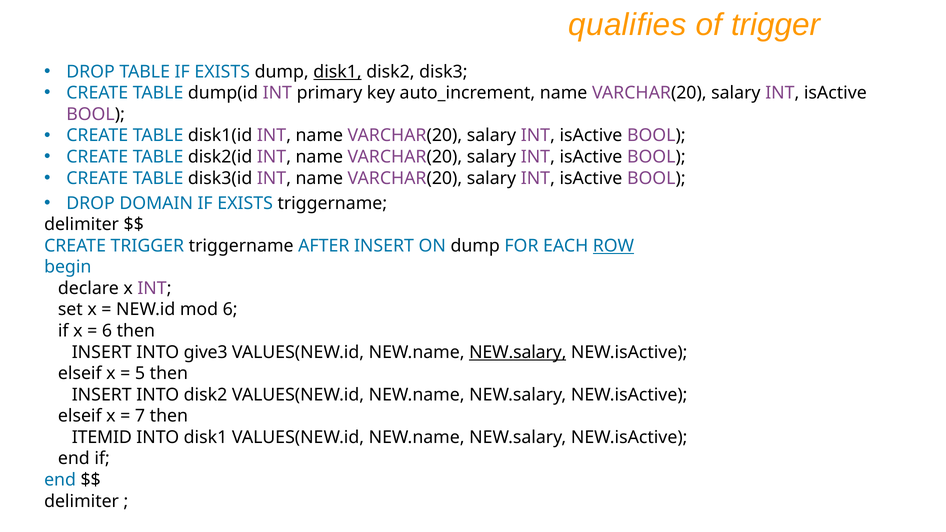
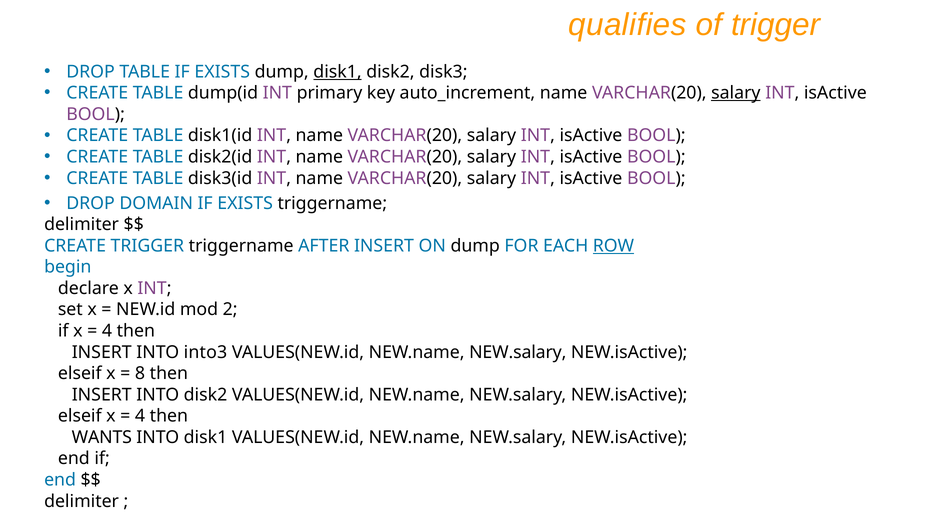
salary underline: none -> present (736, 93)
mod 6: 6 -> 2 (230, 310)
6: 6 -> 4 (107, 331)
give3: give3 -> into3 (205, 352)
NEW.salary underline: present -> none (518, 352)
5: 5 -> 8 (140, 374)
7: 7 -> 4 (140, 416)
ITEMID: ITEMID -> WANTS (102, 437)
